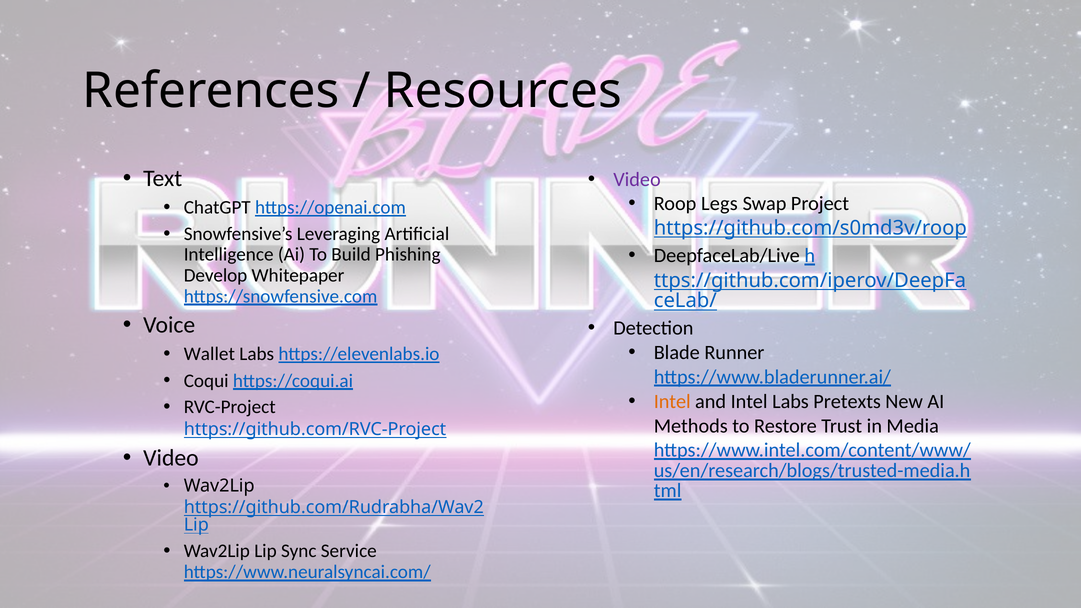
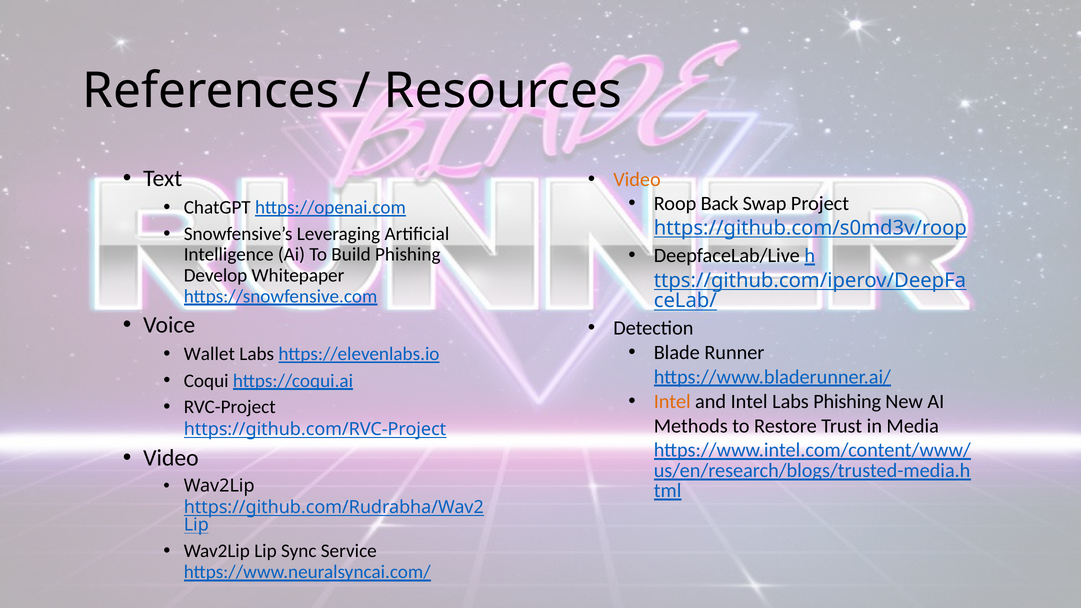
Video colour: purple -> orange (637, 179)
Legs: Legs -> Back (720, 204)
Labs Pretexts: Pretexts -> Phishing (847, 402)
